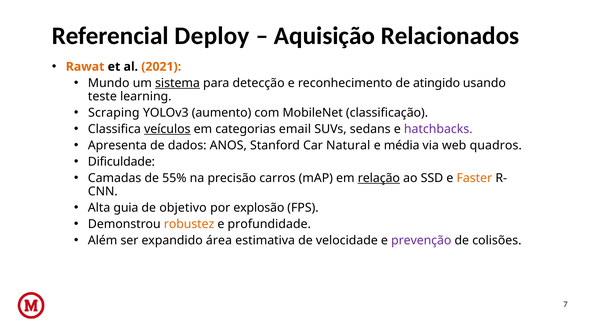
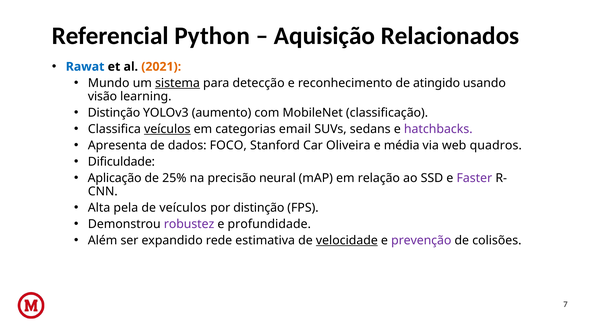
Deploy: Deploy -> Python (212, 36)
Rawat colour: orange -> blue (85, 67)
teste: teste -> visão (102, 96)
Scraping: Scraping -> Distinção (114, 113)
ANOS: ANOS -> FOCO (228, 145)
Natural: Natural -> Oliveira (348, 145)
Camadas: Camadas -> Aplicação (115, 178)
55%: 55% -> 25% (174, 178)
carros: carros -> neural (278, 178)
relação underline: present -> none (379, 178)
Faster colour: orange -> purple (474, 178)
guia: guia -> pela (126, 208)
de objetivo: objetivo -> veículos (183, 208)
por explosão: explosão -> distinção (259, 208)
robustez colour: orange -> purple (189, 224)
área: área -> rede (219, 240)
velocidade underline: none -> present (347, 240)
